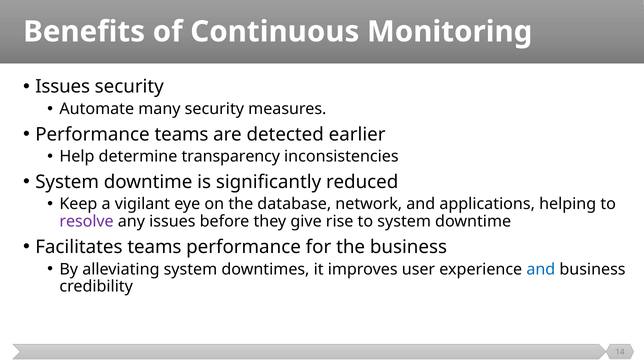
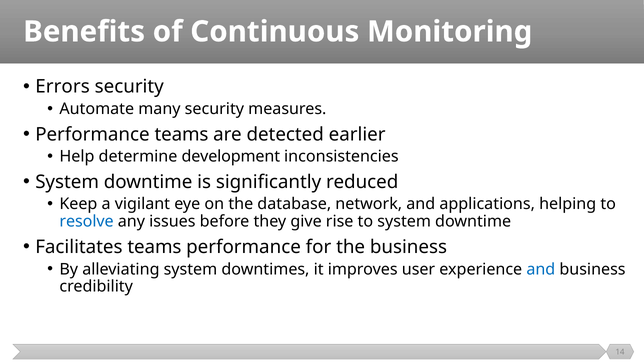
Issues: Issues -> Errors (63, 87)
transparency: transparency -> development (231, 157)
resolve colour: purple -> blue (87, 222)
